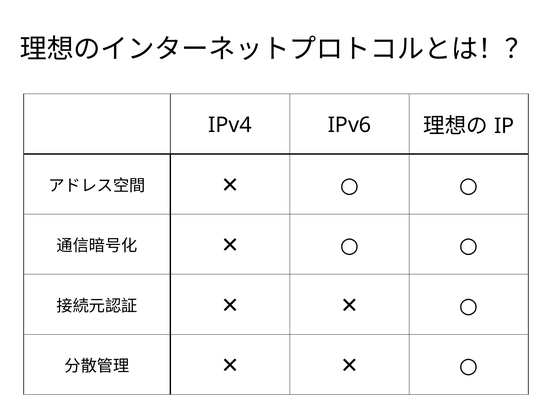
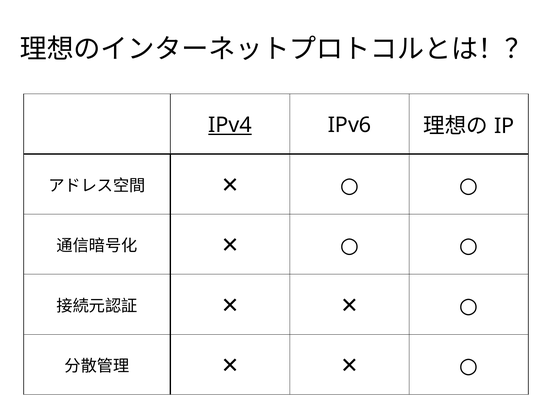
IPv4 underline: none -> present (230, 125)
